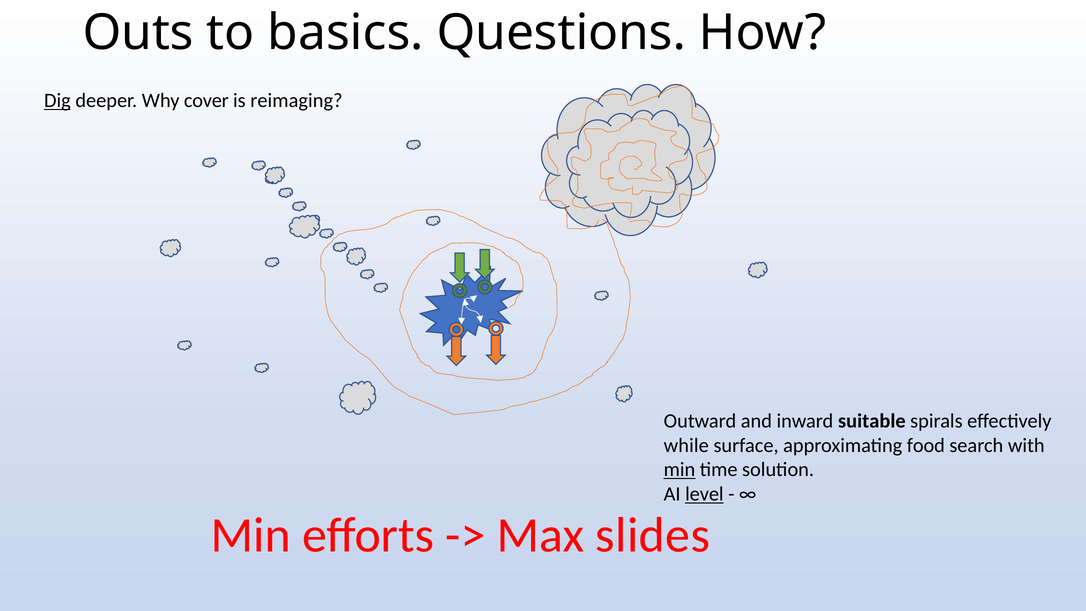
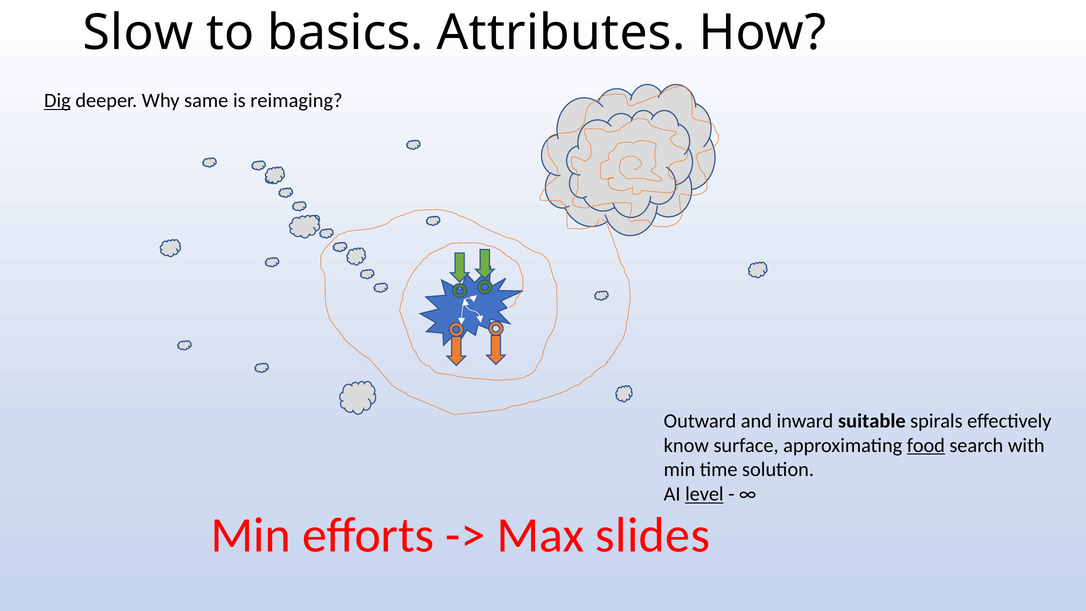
Outs: Outs -> Slow (138, 33)
Questions: Questions -> Attributes (561, 33)
cover: cover -> same (206, 101)
while: while -> know (686, 445)
food underline: none -> present (926, 445)
min underline: present -> none (680, 470)
